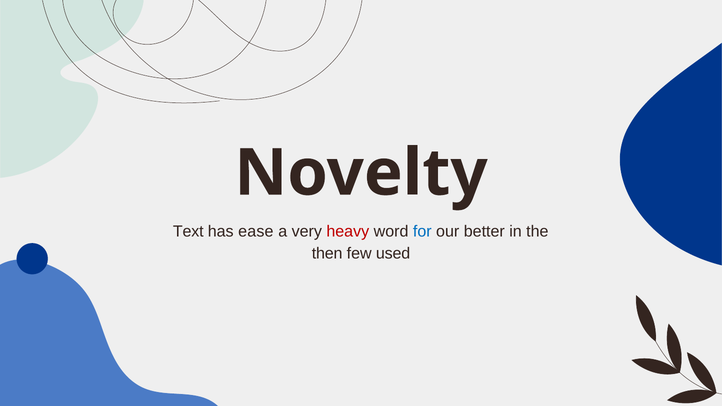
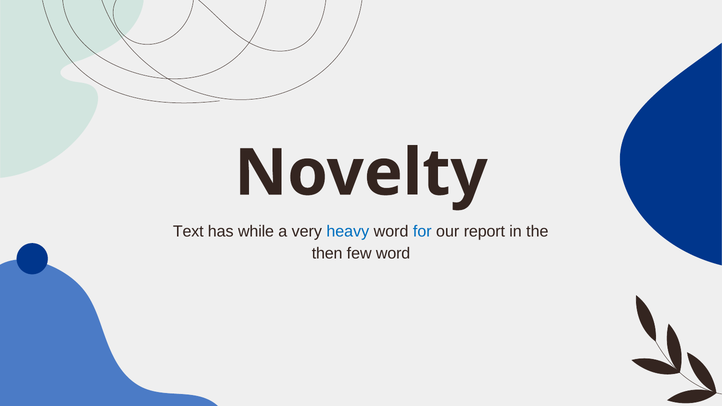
ease: ease -> while (256, 232)
heavy colour: red -> blue (348, 232)
better: better -> report (484, 232)
few used: used -> word (393, 254)
